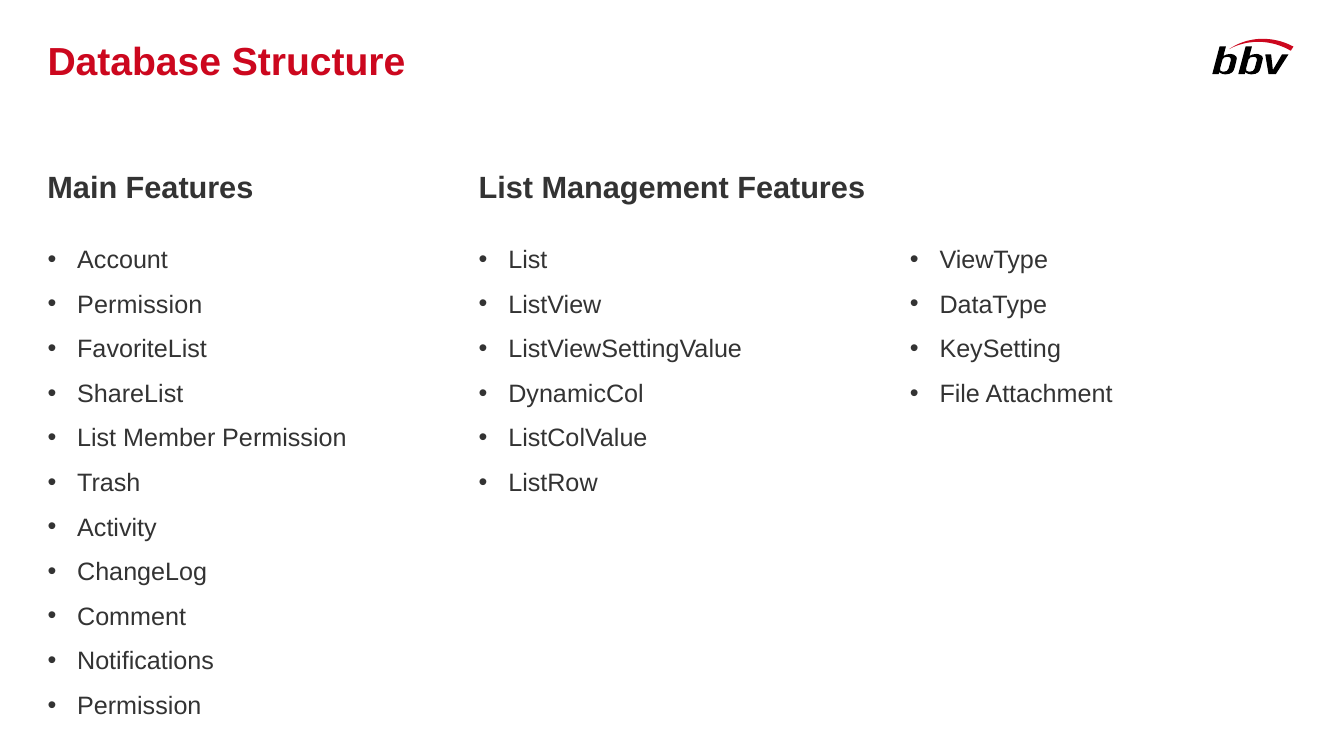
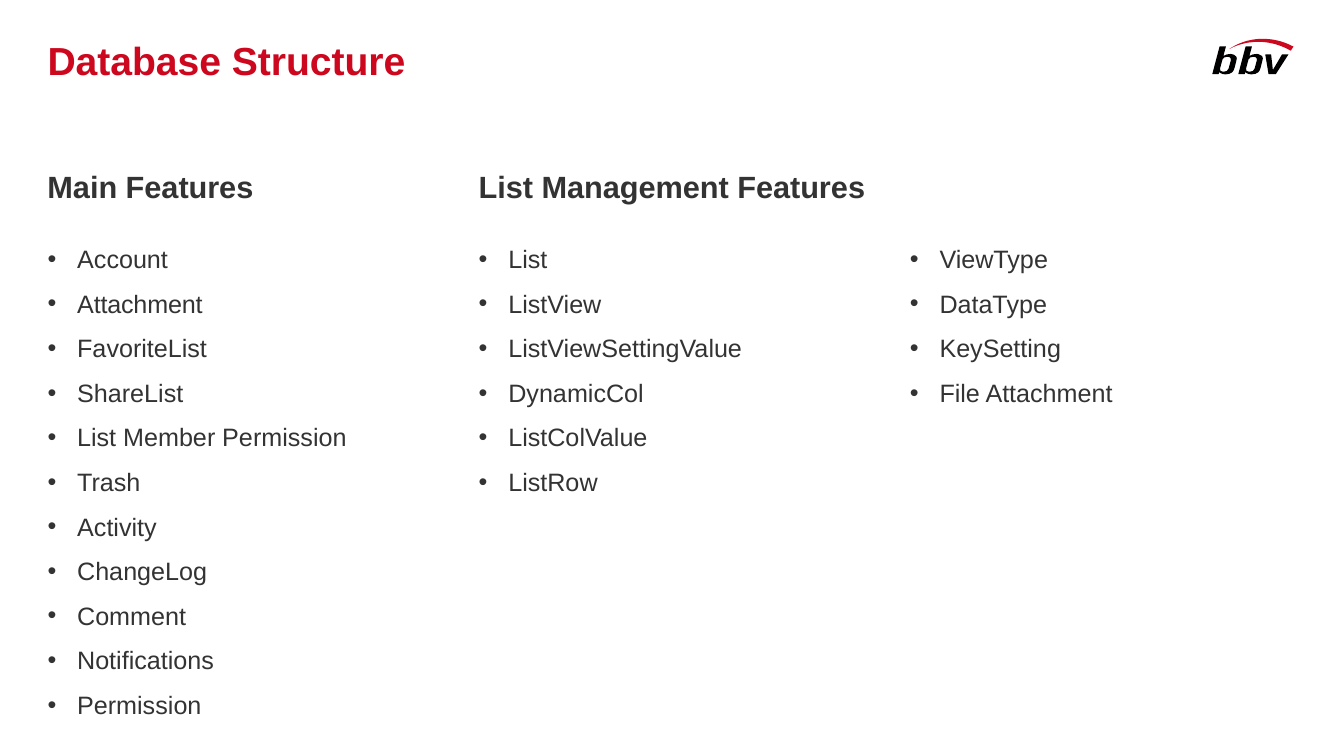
Permission: Permission -> Attachment (140, 305)
